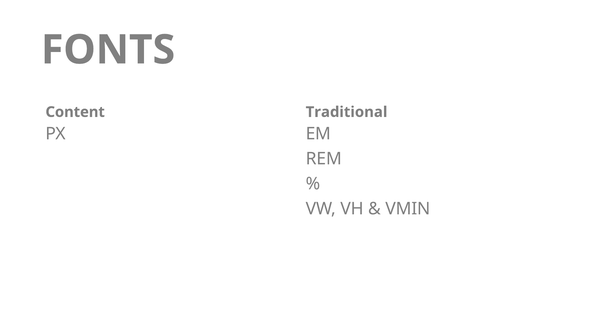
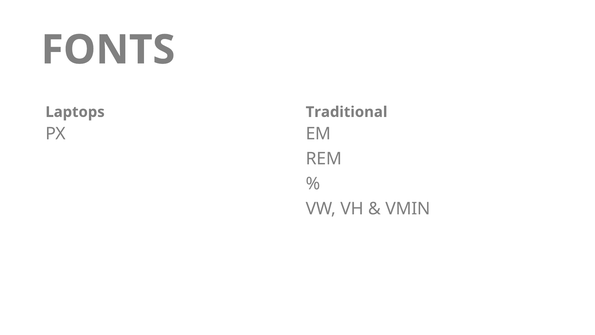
Content: Content -> Laptops (75, 112)
